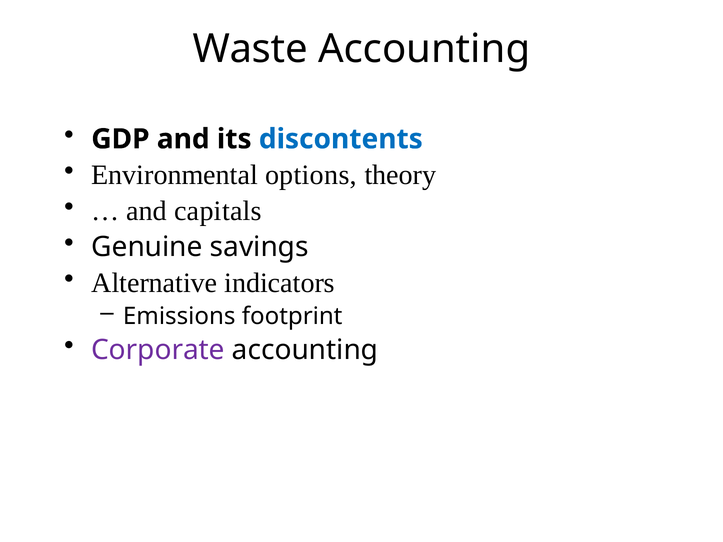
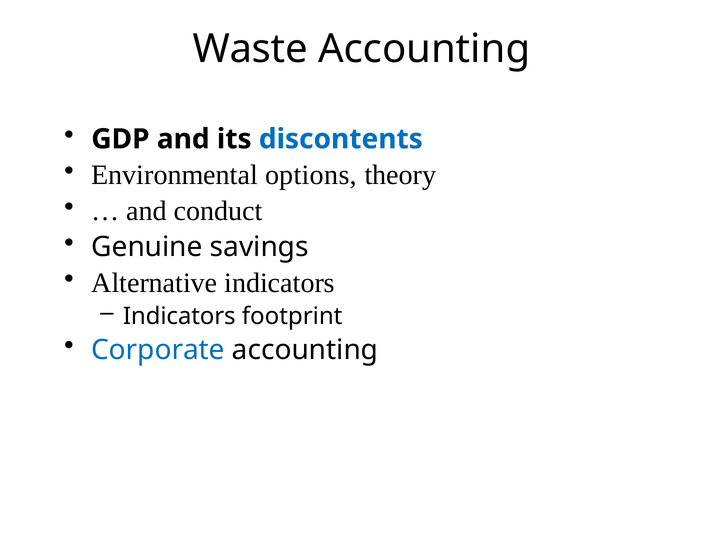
capitals: capitals -> conduct (218, 211)
Emissions: Emissions -> Indicators (179, 316)
Corporate colour: purple -> blue (158, 350)
